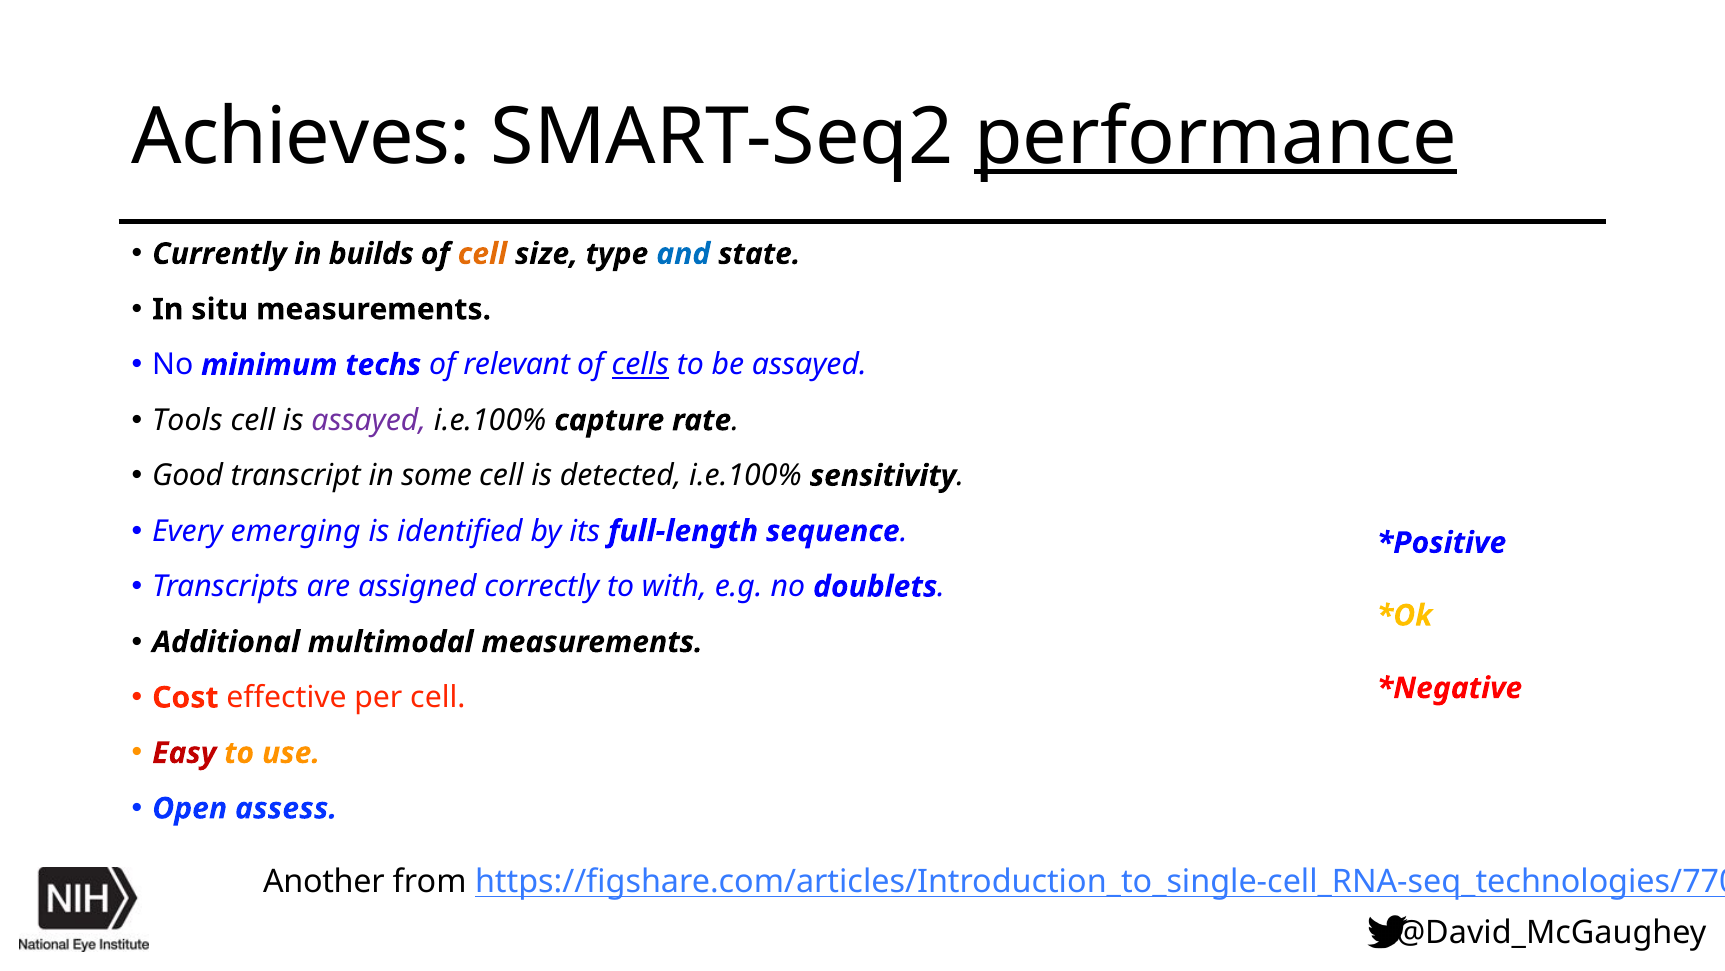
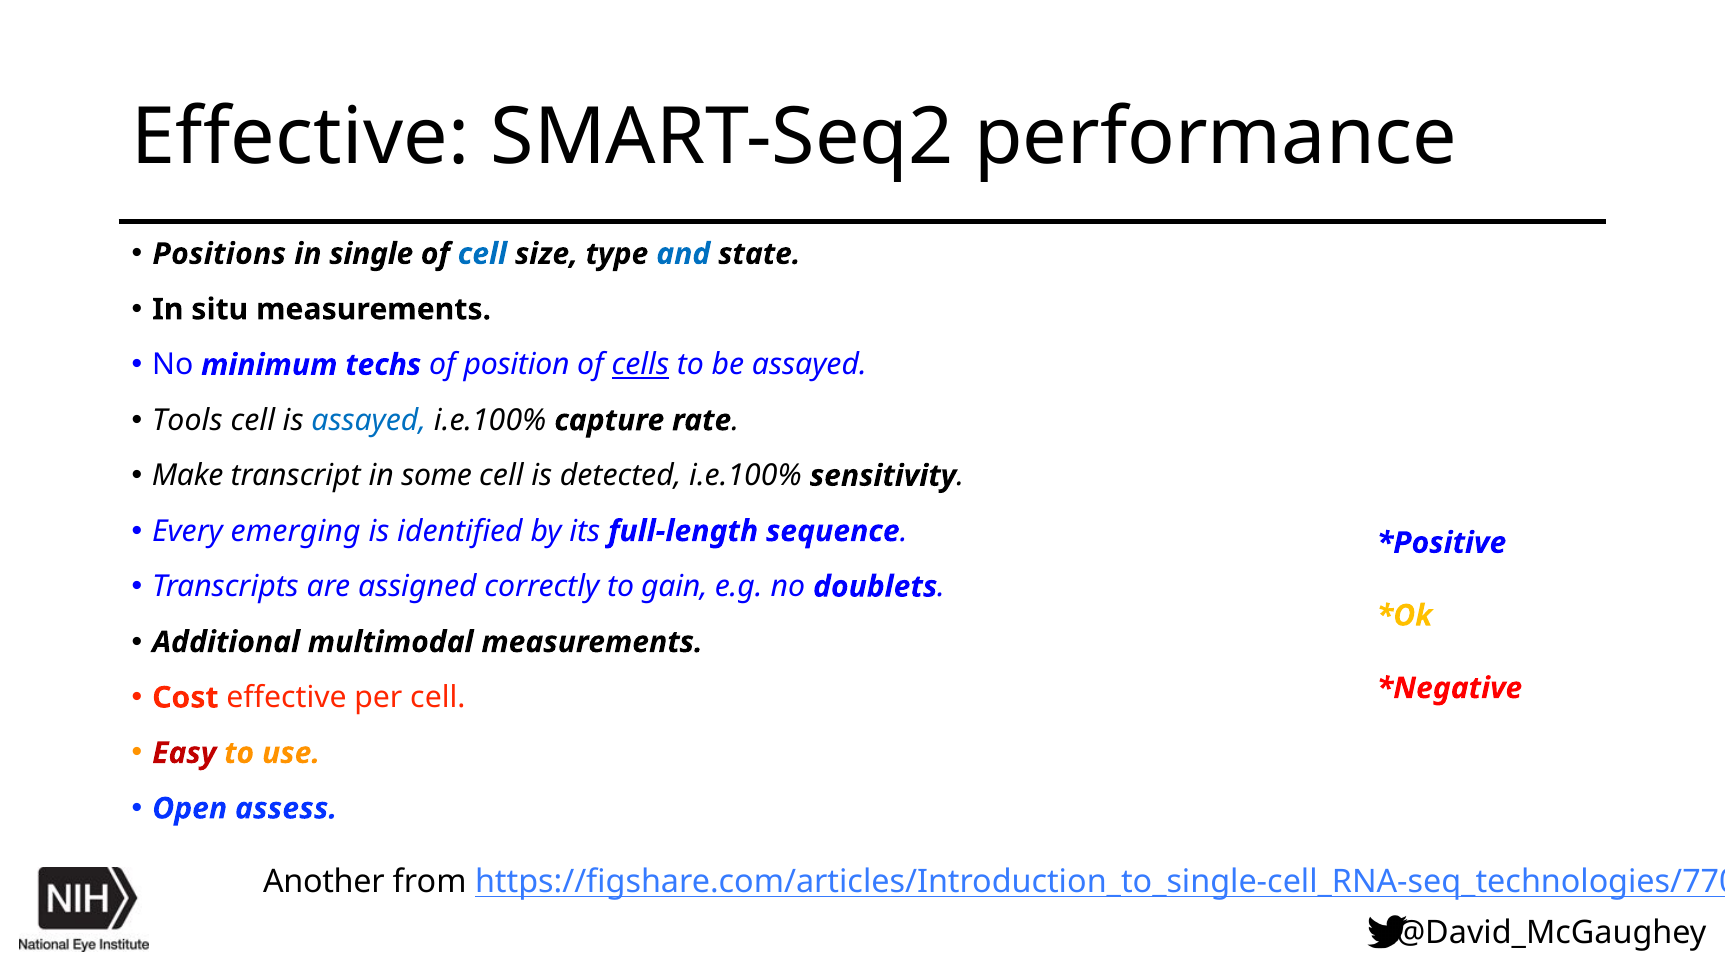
Achieves: Achieves -> Effective (301, 138)
performance underline: present -> none (1216, 138)
Currently: Currently -> Positions (219, 254)
builds: builds -> single (371, 254)
cell colour: orange -> blue (482, 254)
relevant: relevant -> position (517, 365)
assayed colour: purple -> blue (369, 420)
Good: Good -> Make (188, 475)
with: with -> gain (674, 586)
